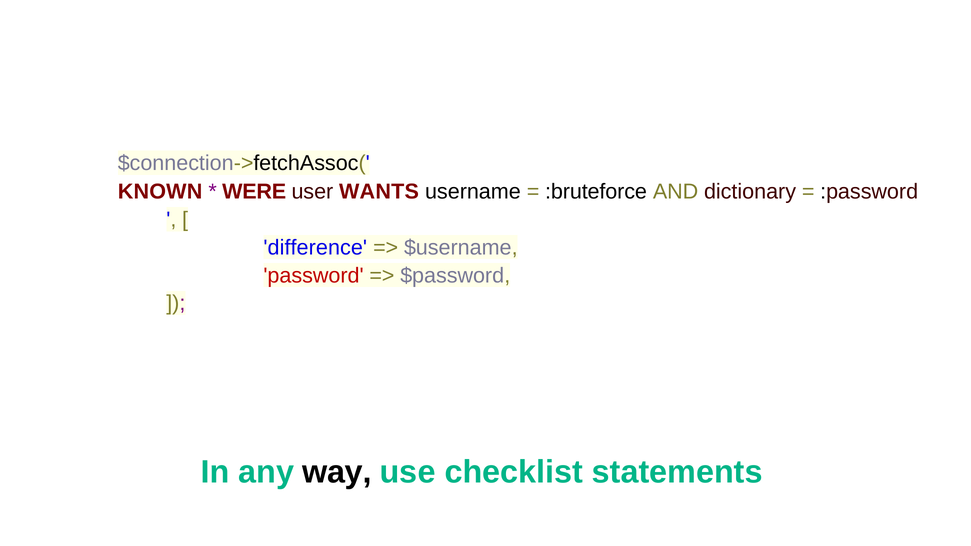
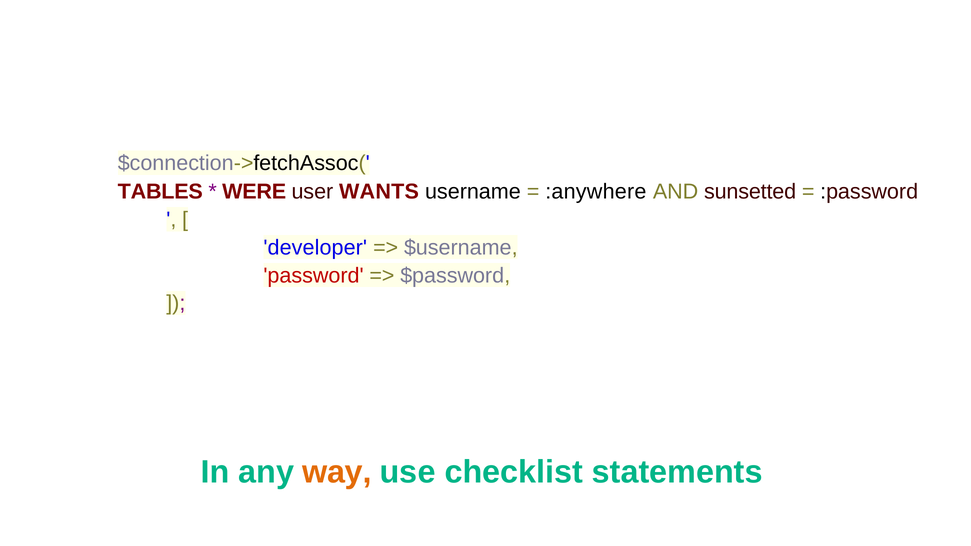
KNOWN: KNOWN -> TABLES (160, 192)
:bruteforce: :bruteforce -> :anywhere (596, 192)
dictionary: dictionary -> sunsetted (750, 192)
difference: difference -> developer (315, 248)
way colour: black -> orange (337, 472)
